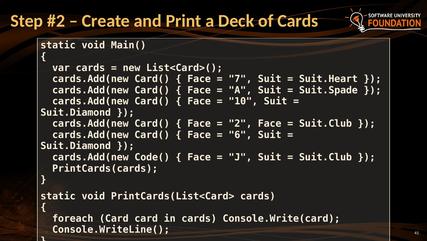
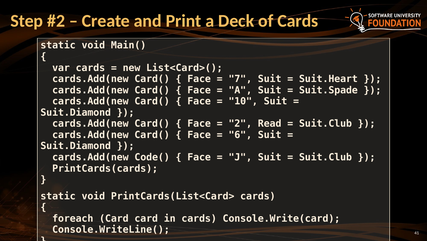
2 Face: Face -> Read (270, 123)
